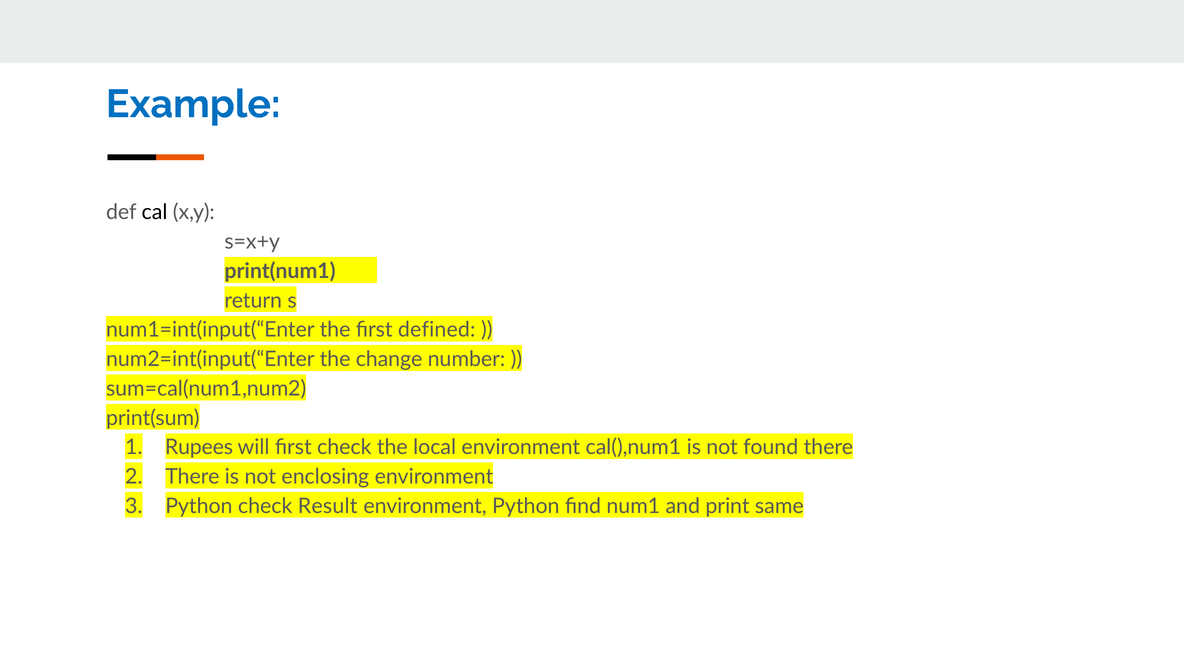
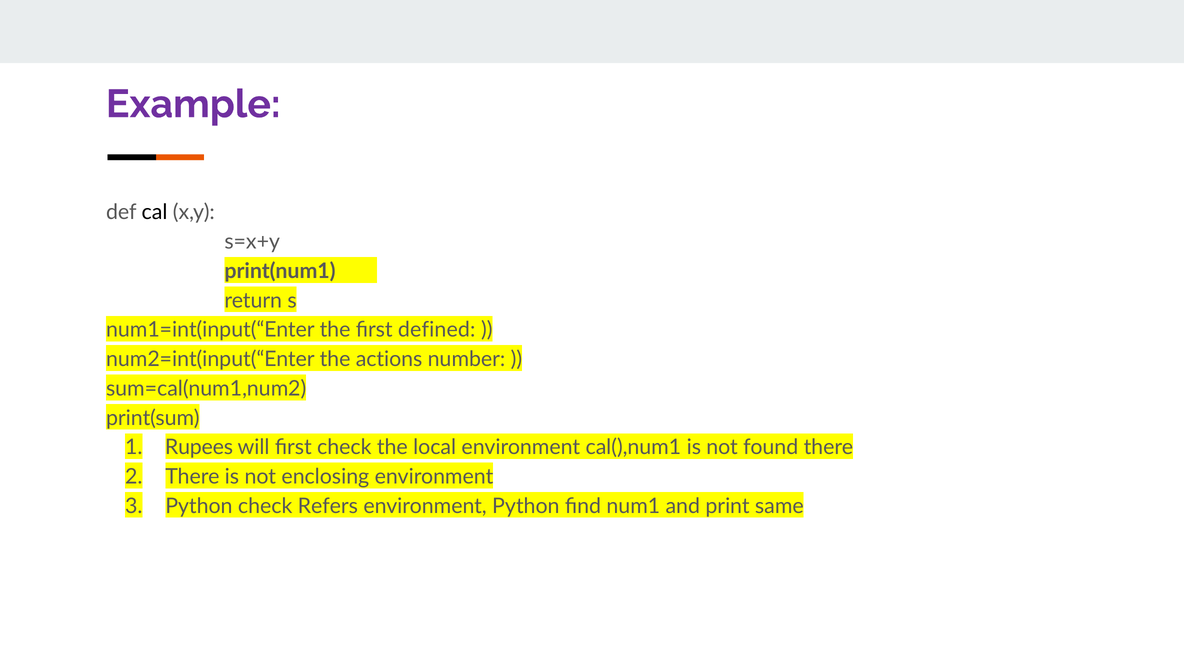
Example colour: blue -> purple (193, 104)
change: change -> actions (389, 359)
Result: Result -> Refers (328, 506)
